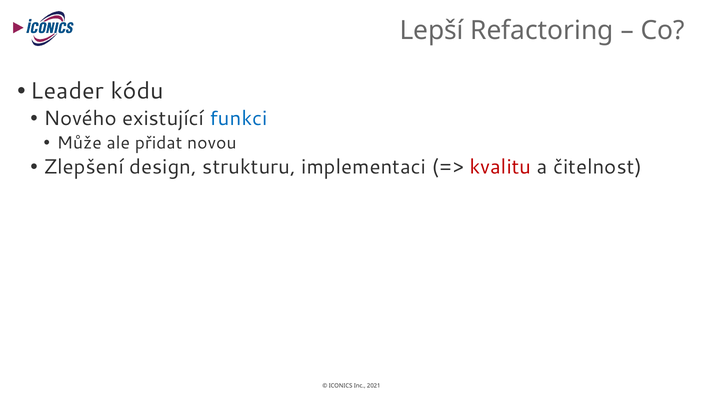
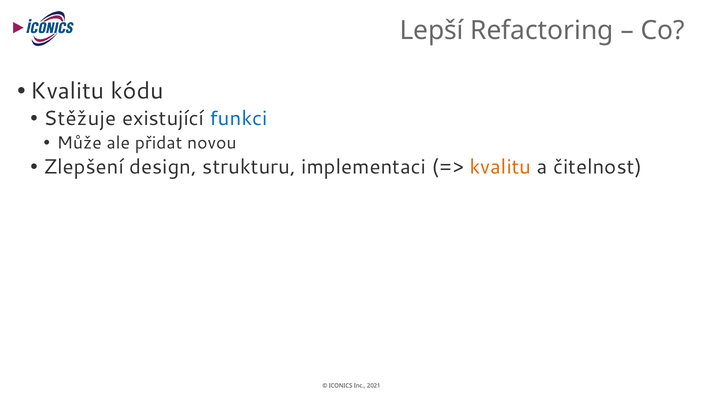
Leader: Leader -> Kvalitu (67, 91)
Nového: Nového -> Stěžuje (80, 118)
kvalitu colour: red -> orange (500, 167)
